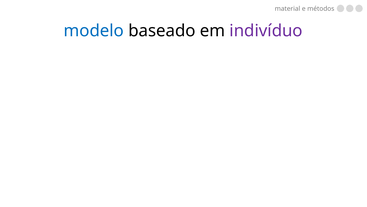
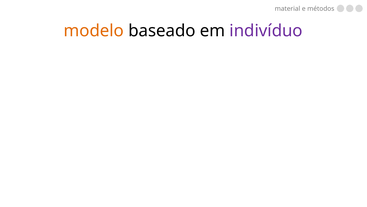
modelo colour: blue -> orange (94, 31)
